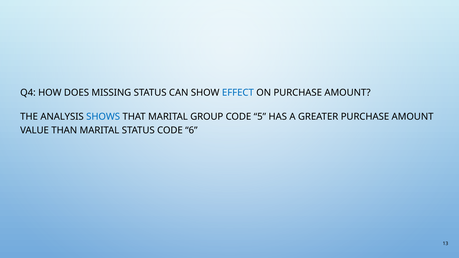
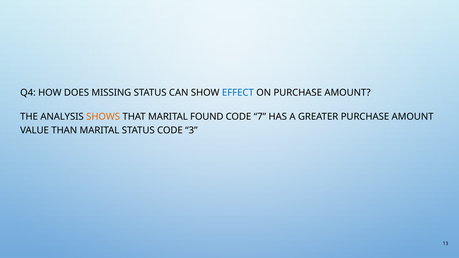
SHOWS colour: blue -> orange (103, 117)
GROUP: GROUP -> FOUND (207, 117)
5: 5 -> 7 (260, 117)
6: 6 -> 3 (191, 131)
